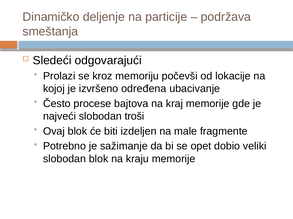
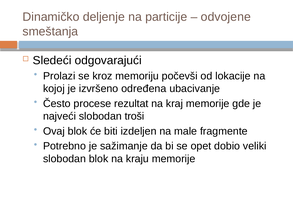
podržava: podržava -> odvojene (226, 17)
bajtova: bajtova -> rezultat (131, 104)
